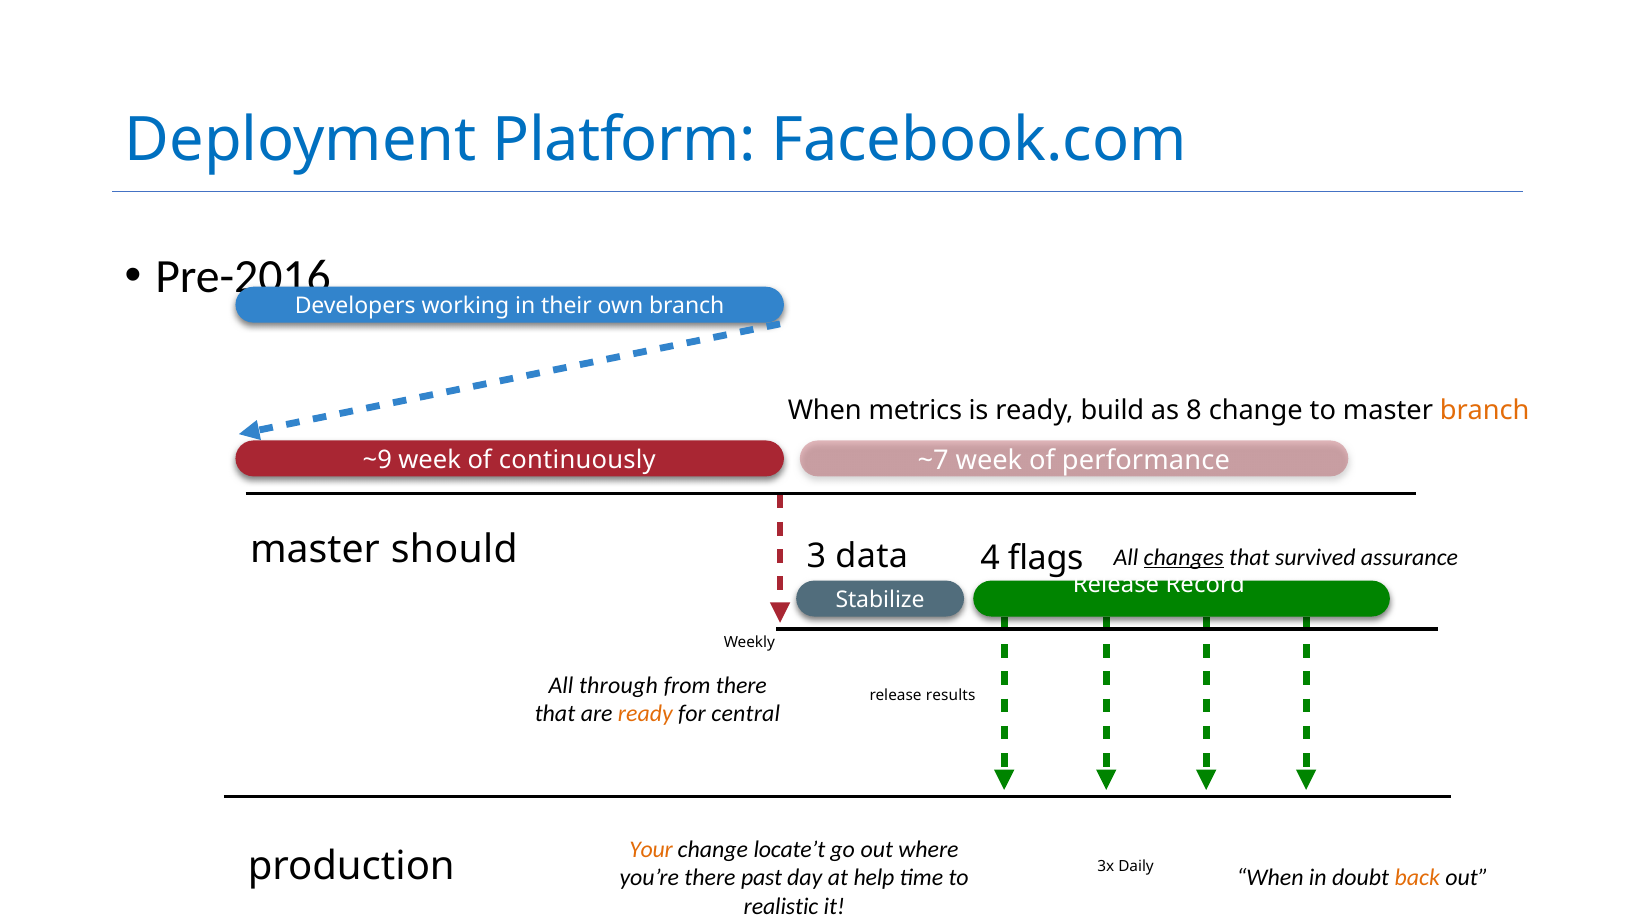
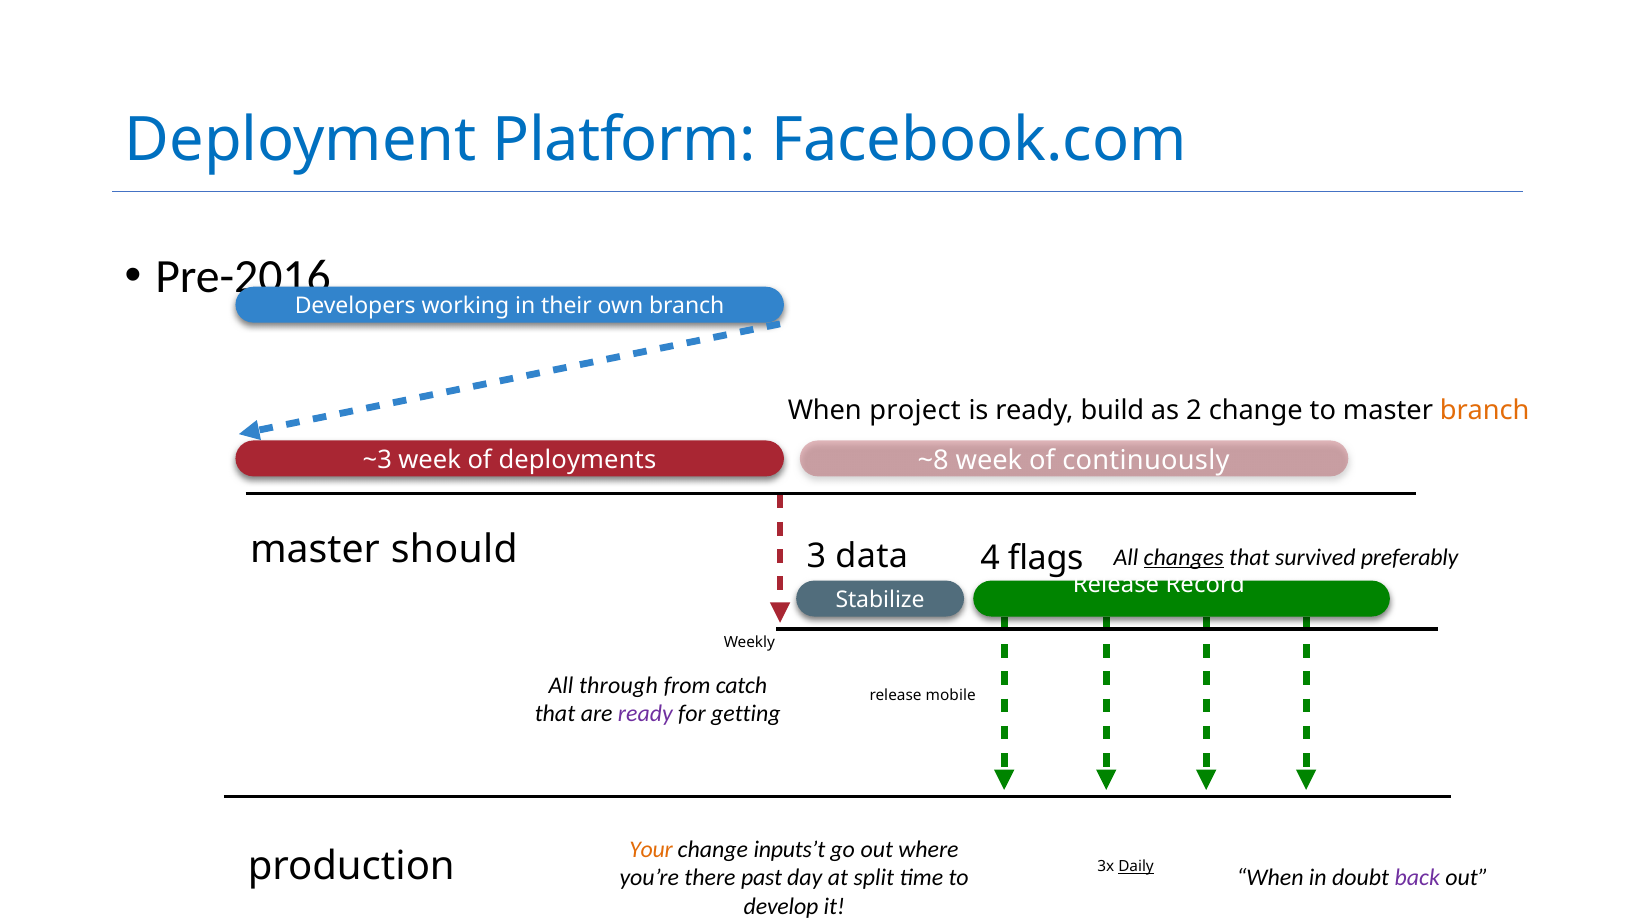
metrics: metrics -> project (915, 411)
8: 8 -> 2 (1194, 411)
~7: ~7 -> ~8 (933, 460)
performance: performance -> continuously (1146, 460)
~9: ~9 -> ~3 (377, 460)
continuously: continuously -> deployments (577, 460)
assurance: assurance -> preferably (1410, 558)
from there: there -> catch (741, 686)
results: results -> mobile (951, 696)
ready colour: orange -> purple (645, 714)
central: central -> getting (746, 714)
locate’t: locate’t -> inputs’t (790, 850)
back colour: orange -> purple (1417, 878)
Daily underline: none -> present (1136, 867)
help: help -> split (874, 878)
realistic: realistic -> develop (781, 907)
